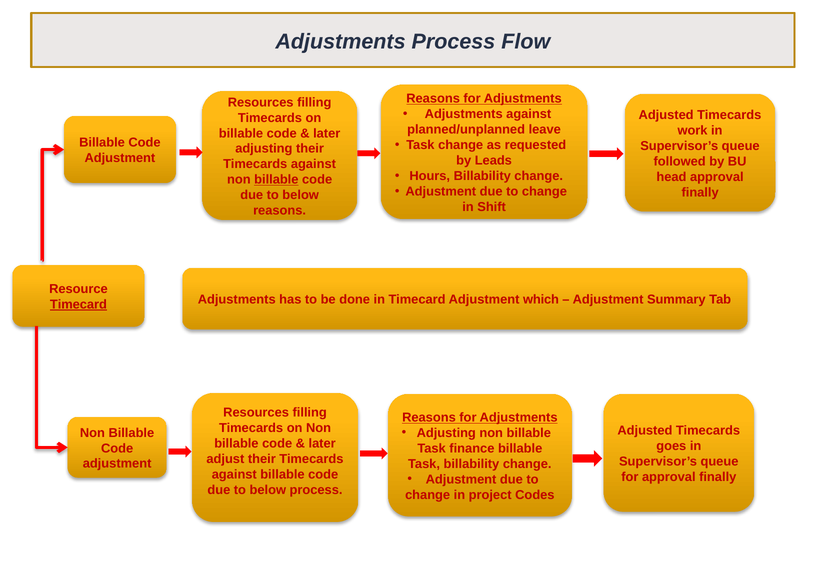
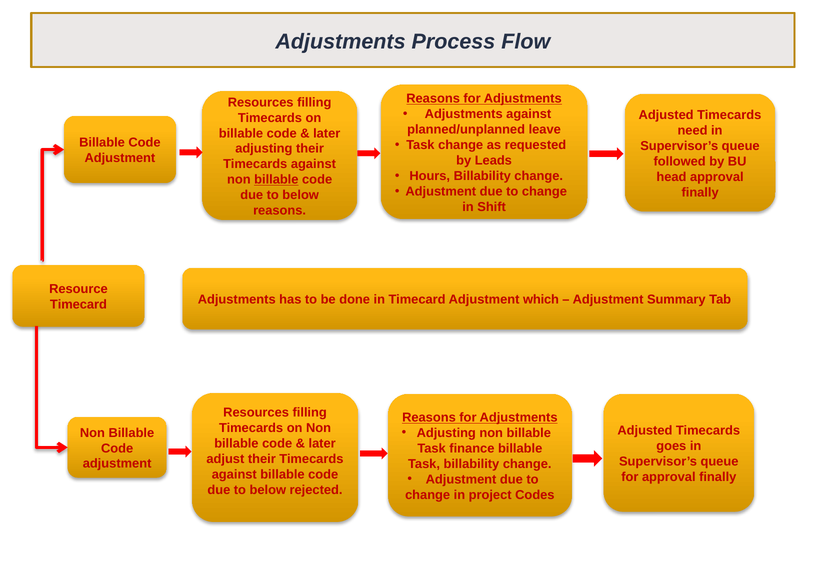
work: work -> need (693, 130)
Timecard underline: present -> none (78, 305)
below process: process -> rejected (316, 490)
